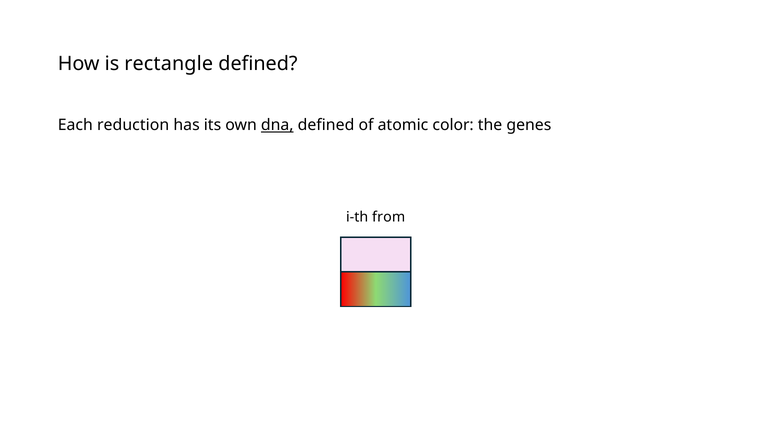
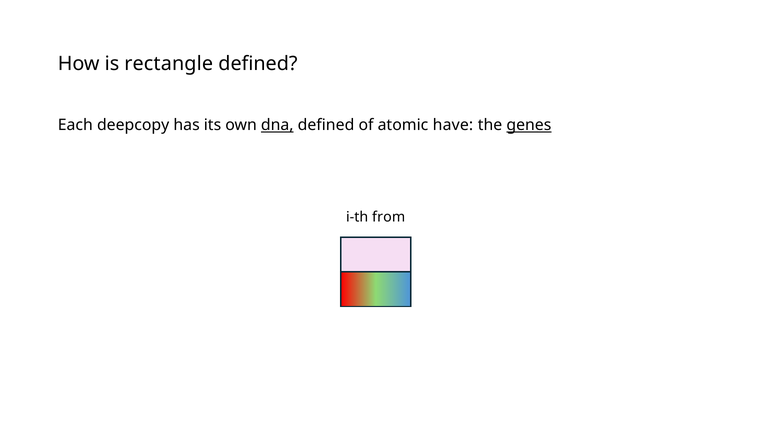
reduction: reduction -> deepcopy (133, 125)
color: color -> have (453, 125)
genes underline: none -> present (529, 125)
